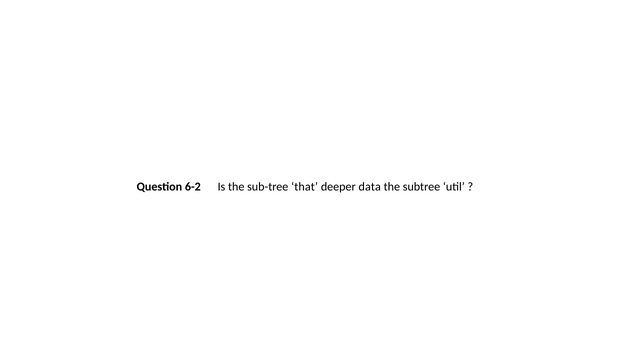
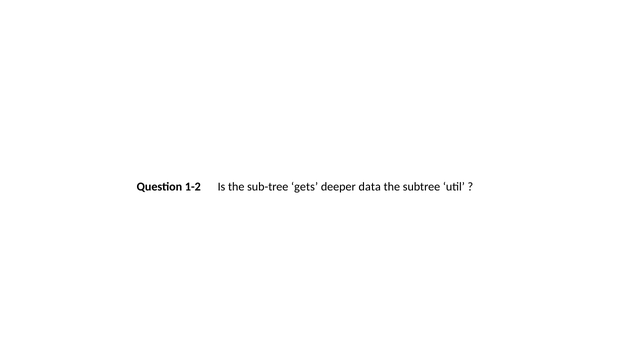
6-2: 6-2 -> 1-2 (193, 187)
that: that -> gets (305, 187)
